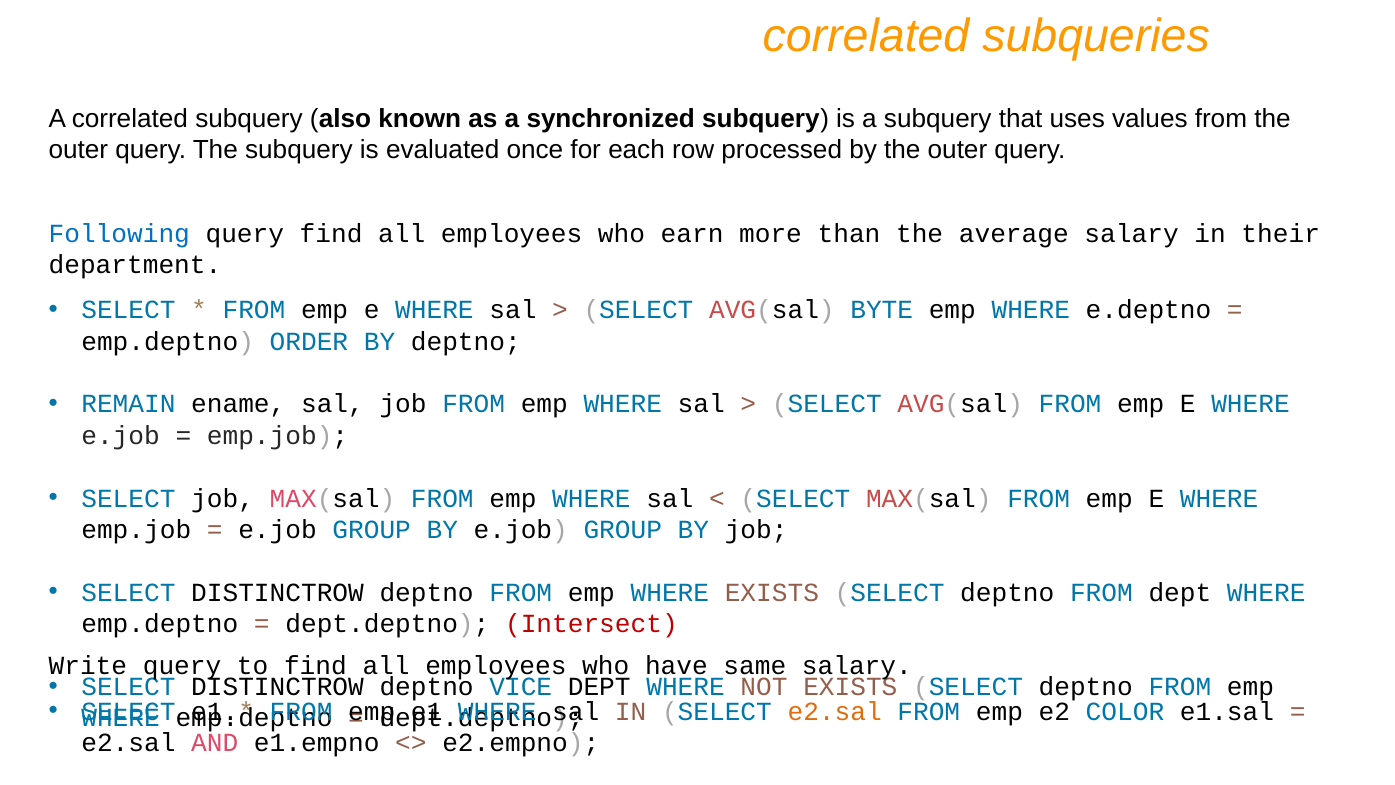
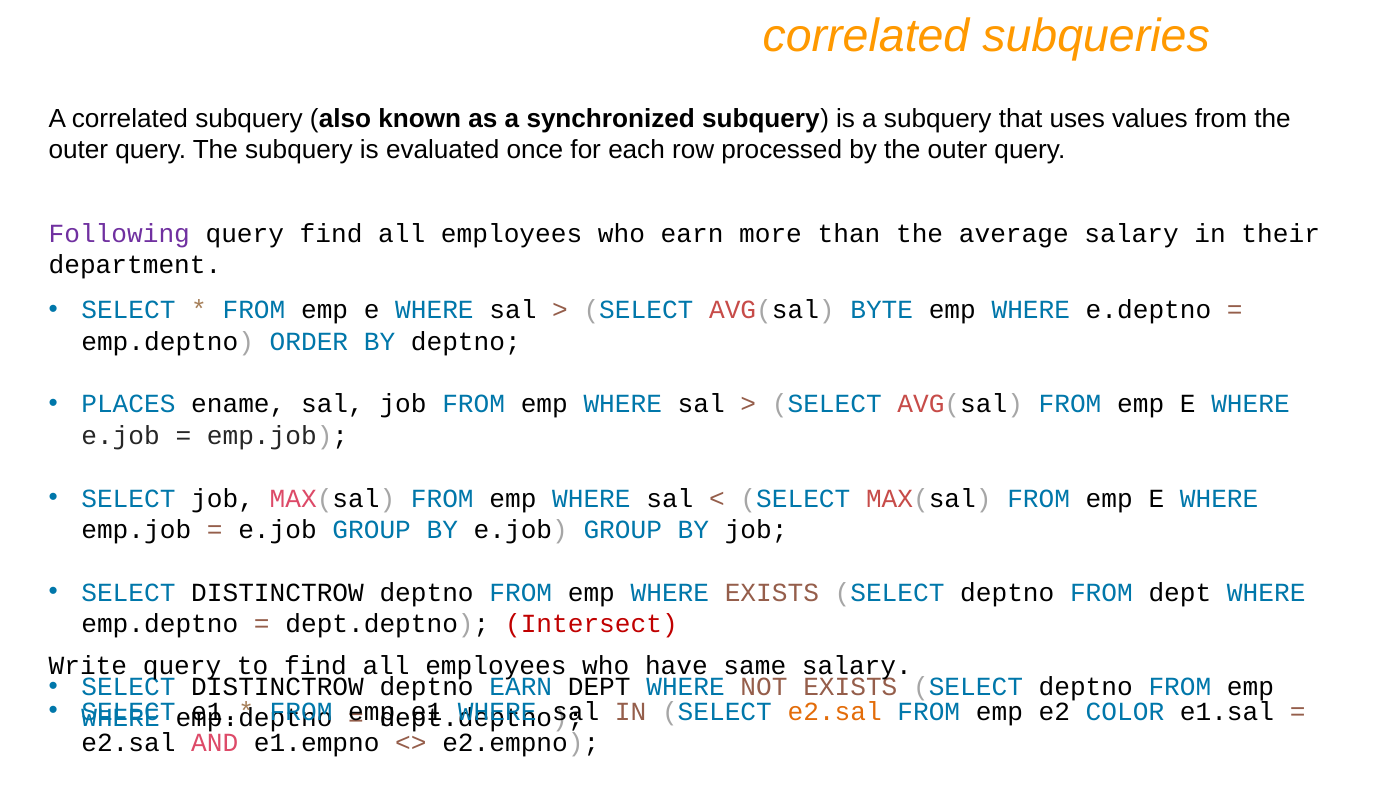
Following colour: blue -> purple (119, 233)
REMAIN: REMAIN -> PLACES (128, 404)
deptno VICE: VICE -> EARN (521, 687)
